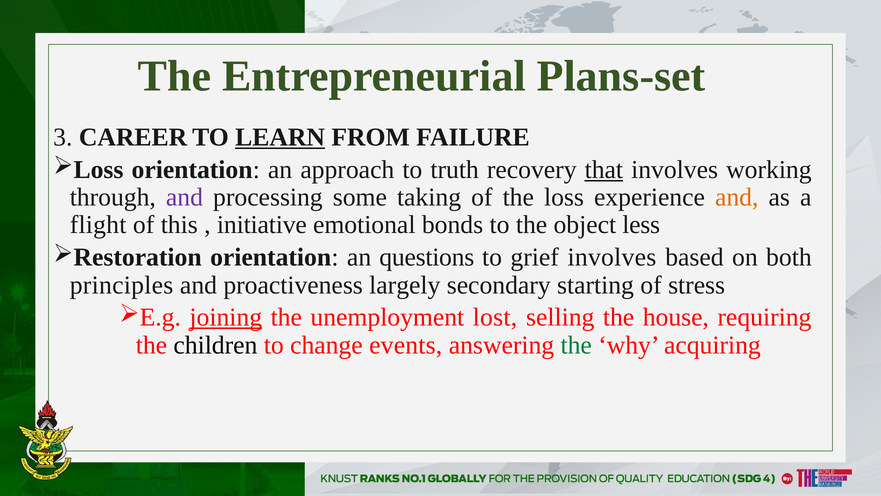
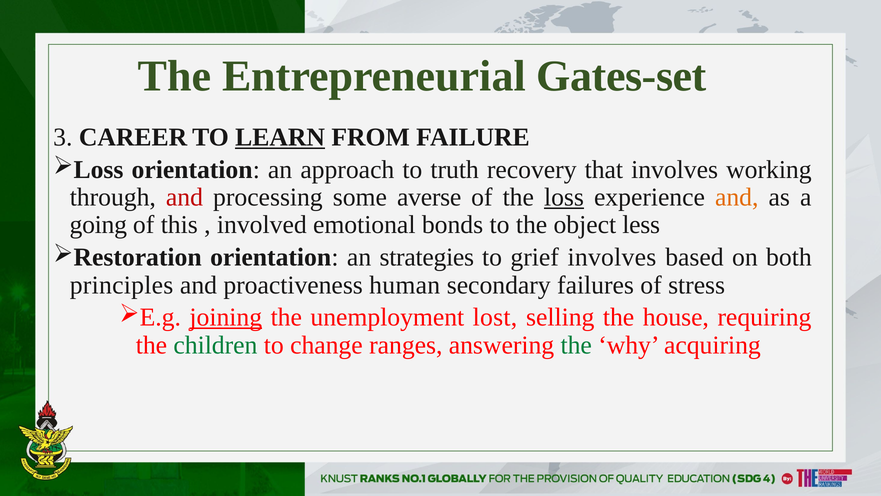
Plans-set: Plans-set -> Gates-set (621, 76)
that underline: present -> none (604, 169)
and colour: purple -> red (185, 197)
taking: taking -> averse (429, 197)
loss underline: none -> present (564, 197)
flight: flight -> going (98, 225)
initiative: initiative -> involved (262, 225)
questions: questions -> strategies (427, 257)
largely: largely -> human (405, 285)
starting: starting -> failures (596, 285)
children colour: black -> green (215, 345)
events: events -> ranges (406, 345)
